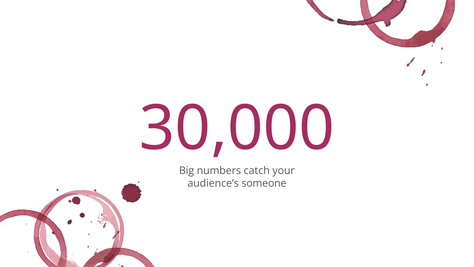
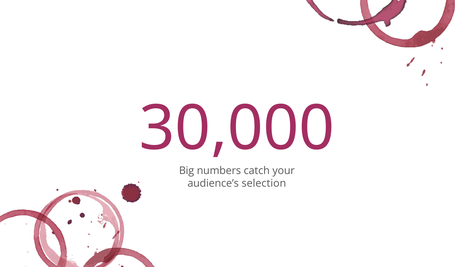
someone: someone -> selection (264, 183)
